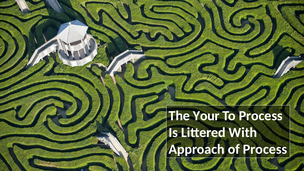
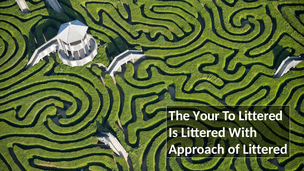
To Process: Process -> Littered (261, 116)
of Process: Process -> Littered (265, 149)
